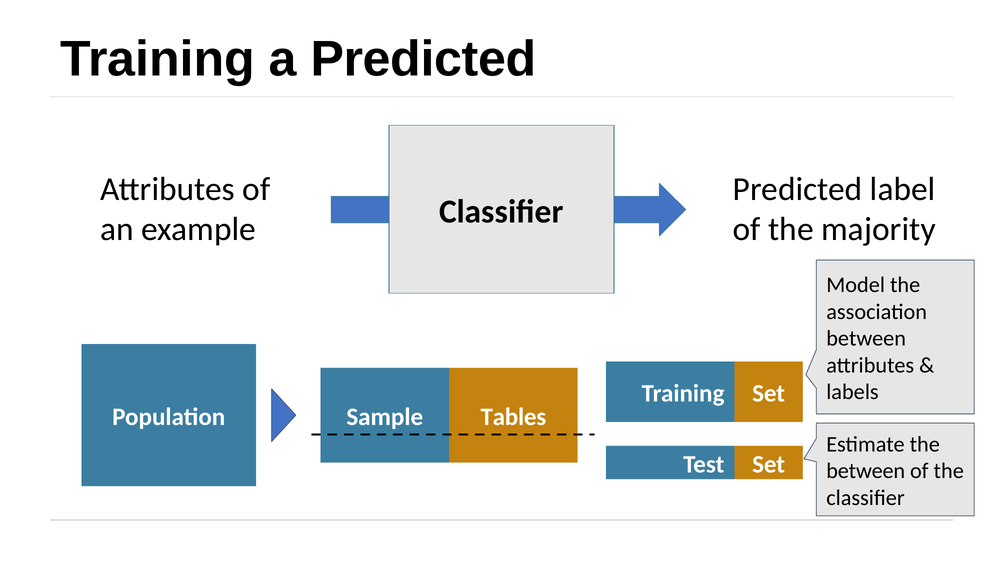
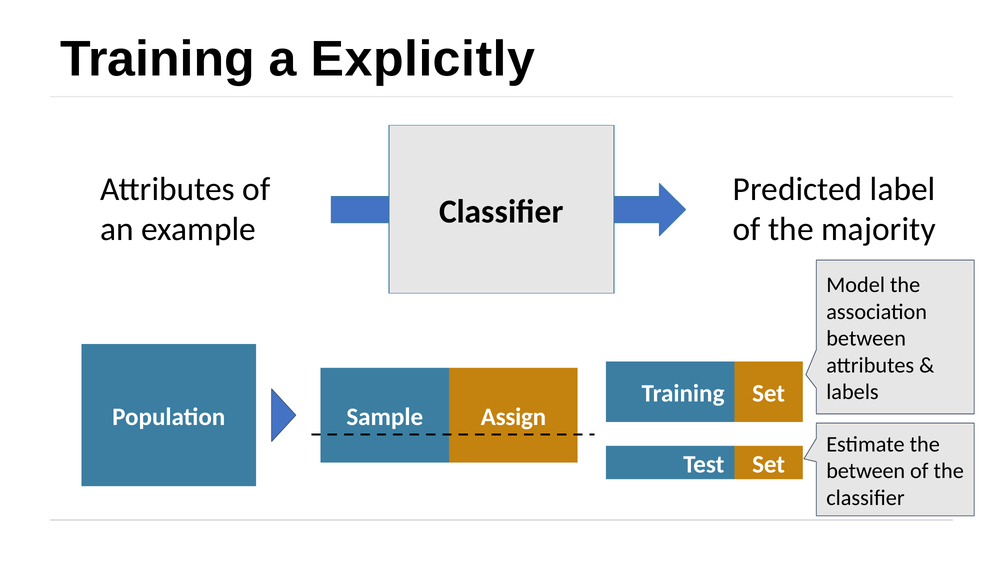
a Predicted: Predicted -> Explicitly (423, 59)
Tables: Tables -> Assign (513, 417)
